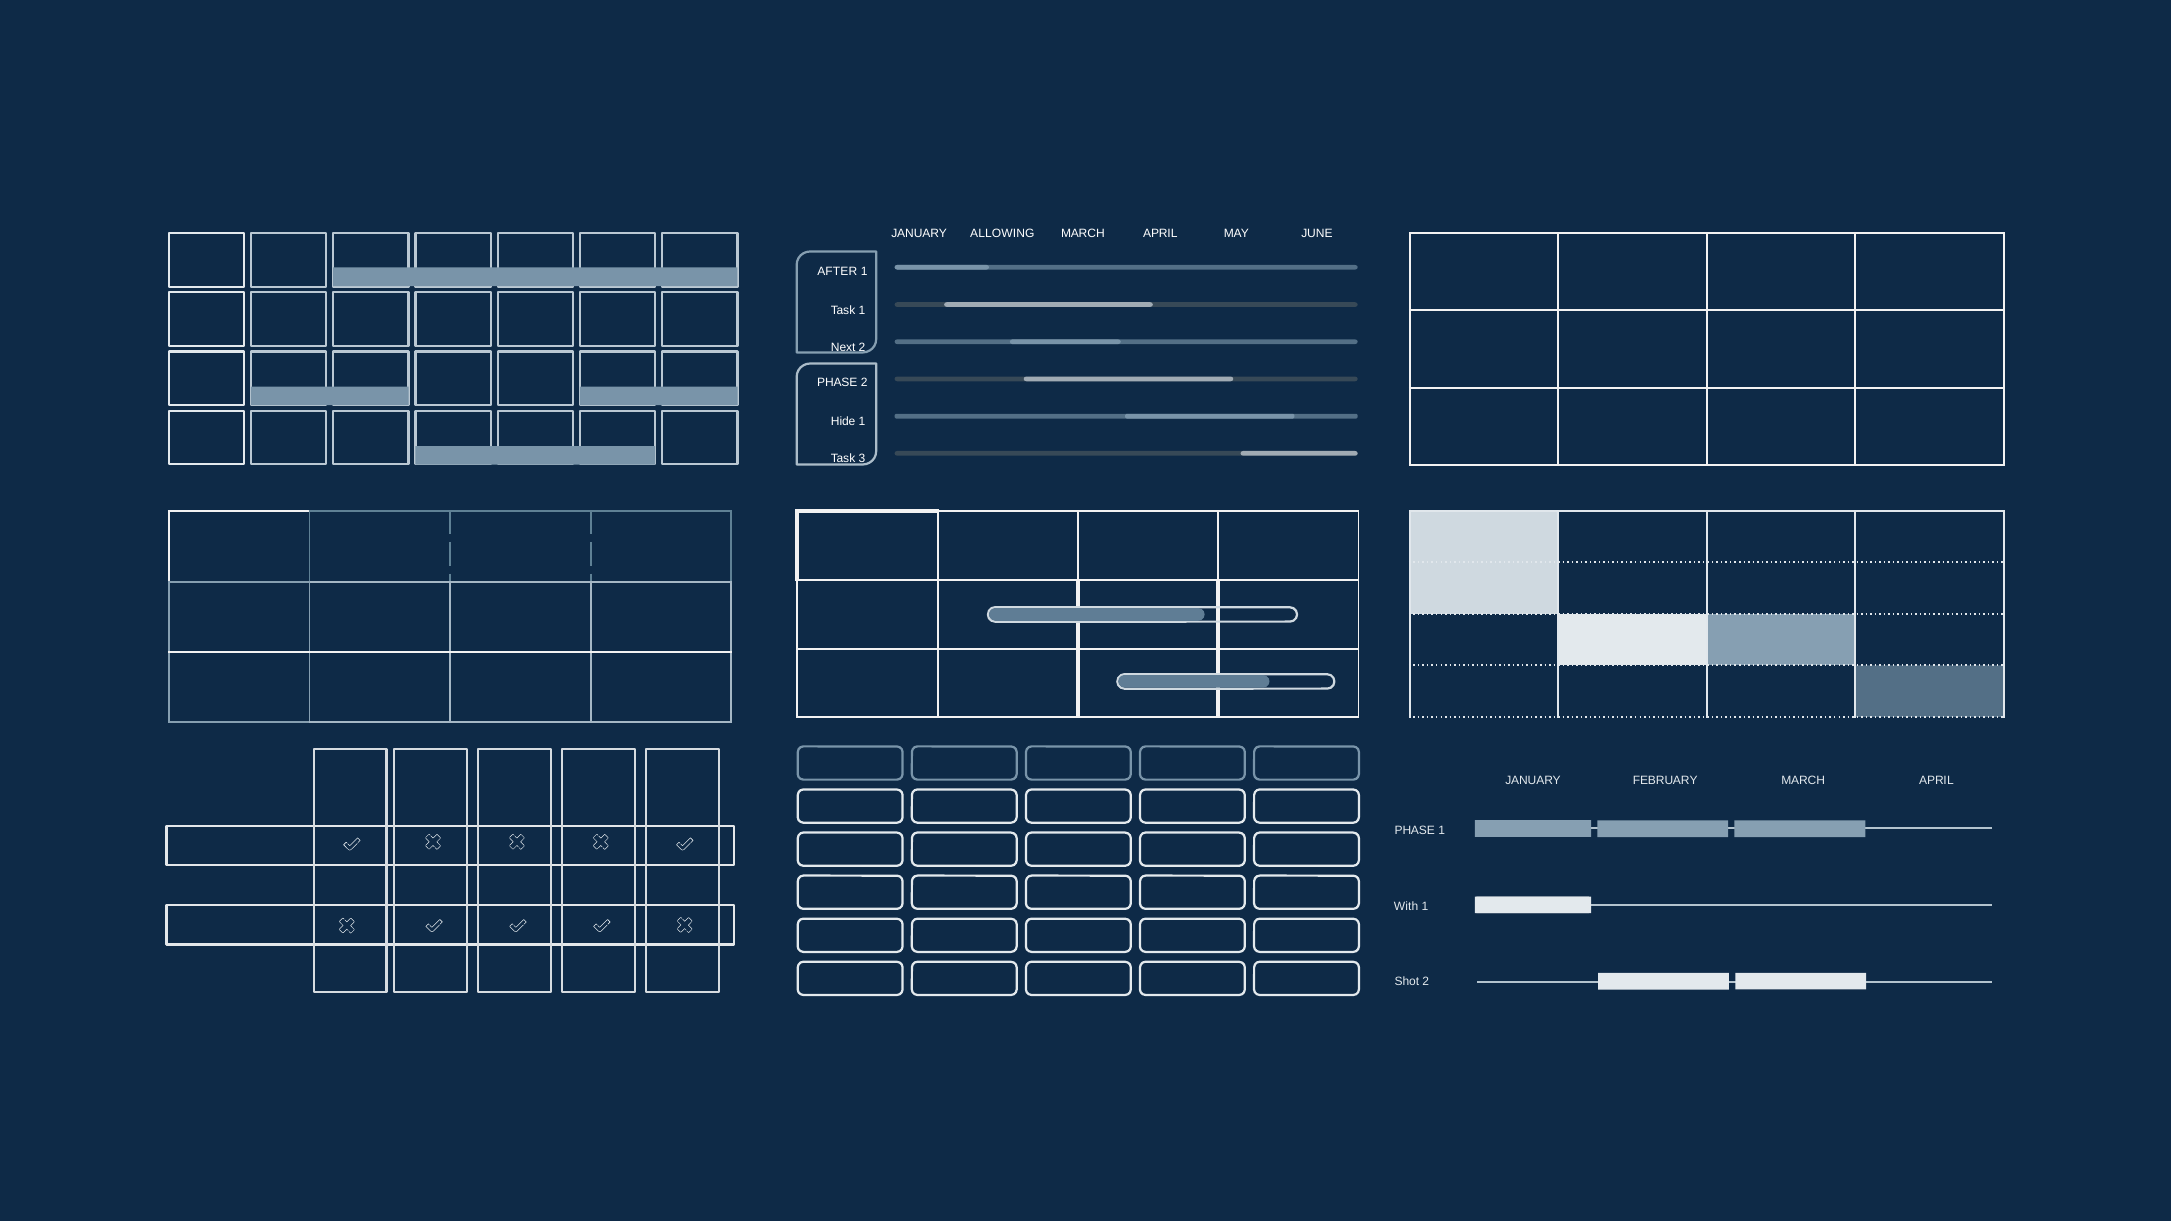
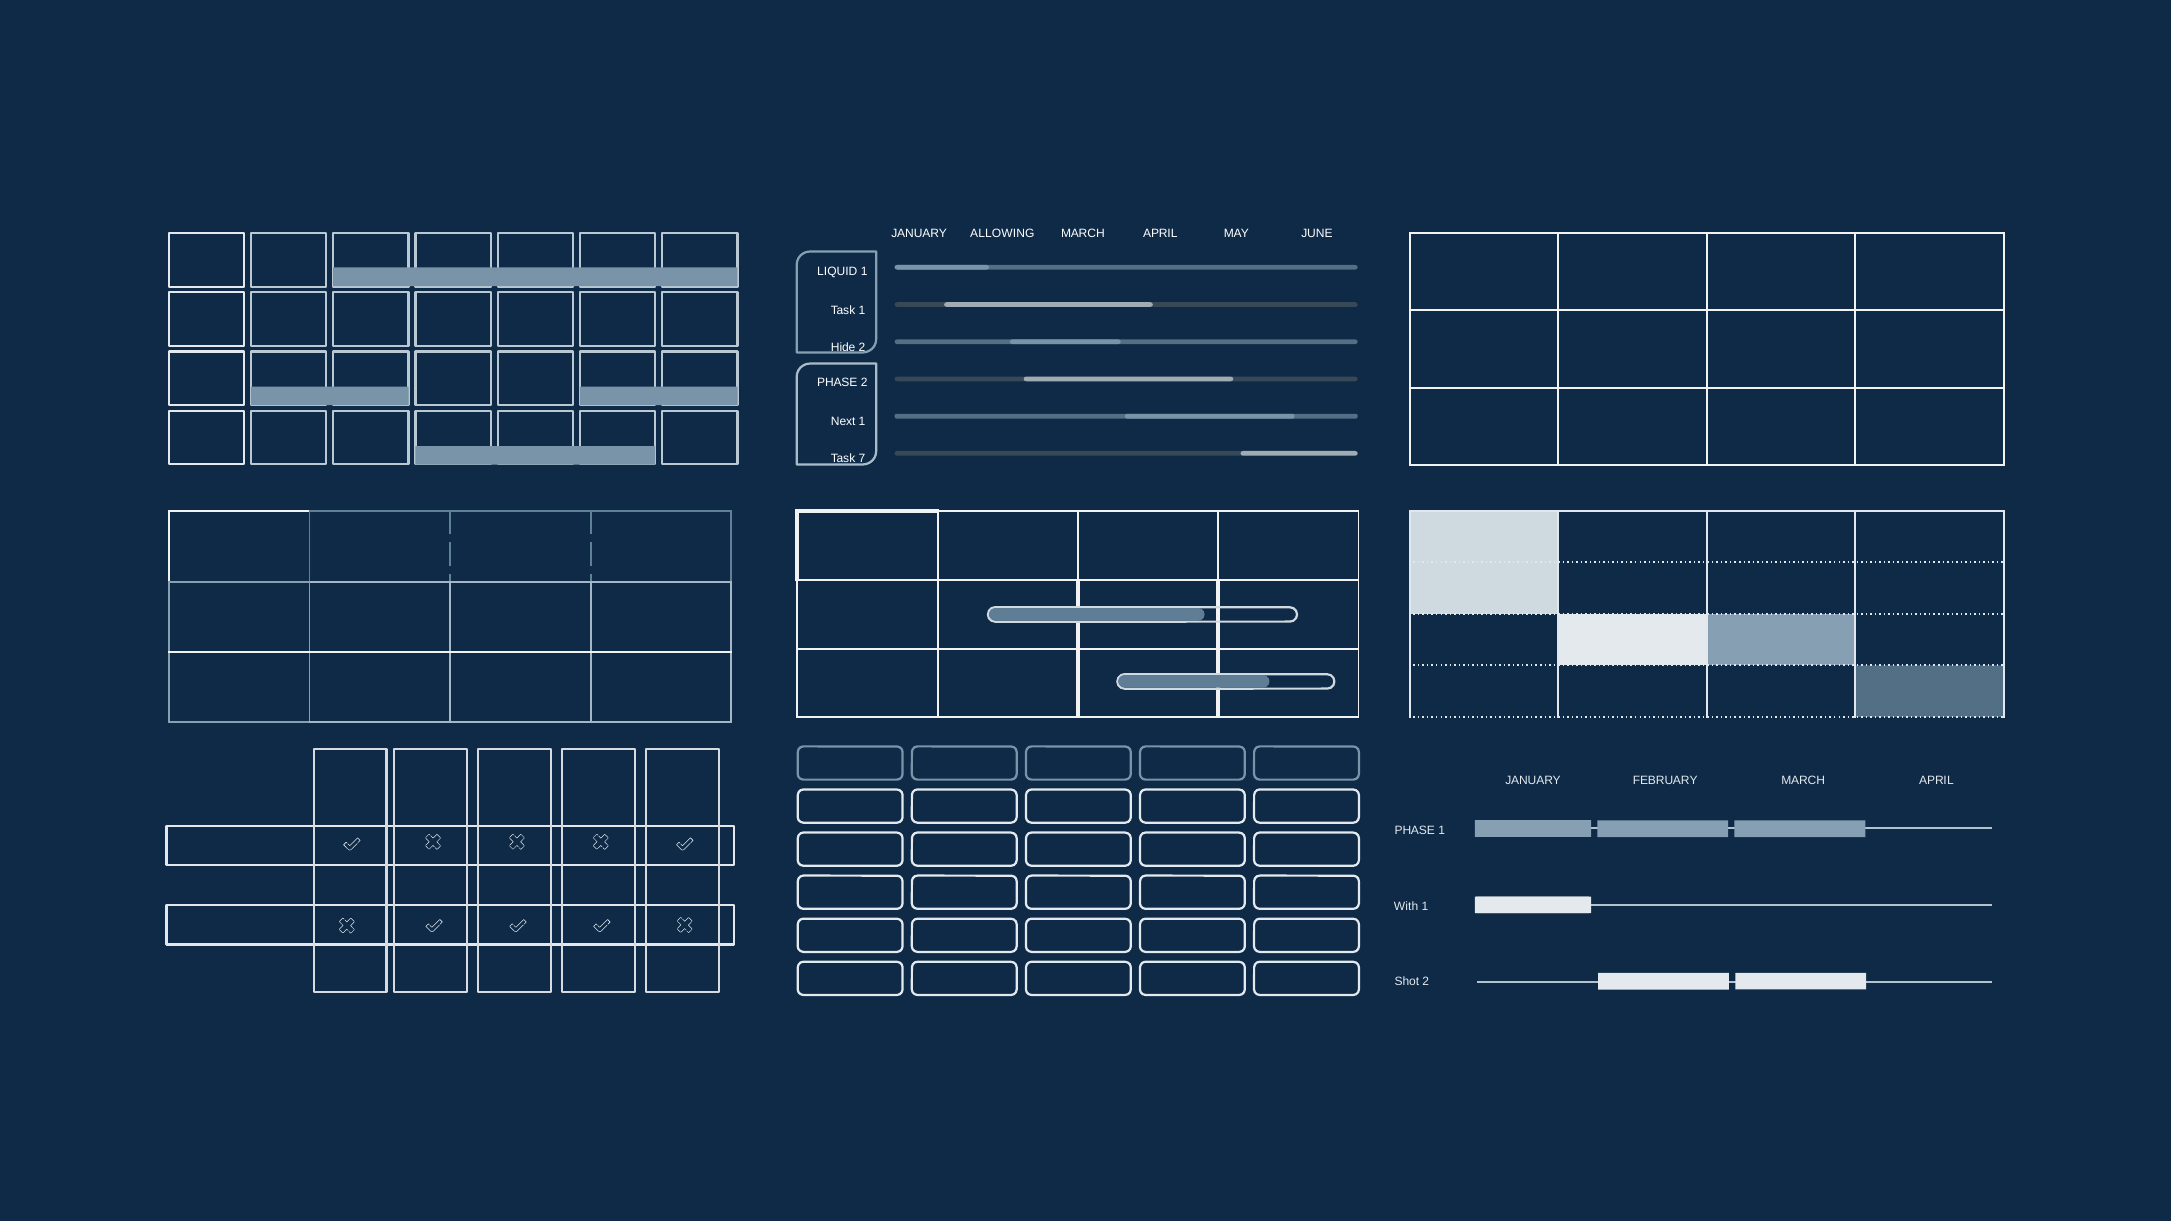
AFTER: AFTER -> LIQUID (837, 272)
Next: Next -> Hide (843, 347)
Hide: Hide -> Next (843, 422)
3: 3 -> 7 (862, 459)
